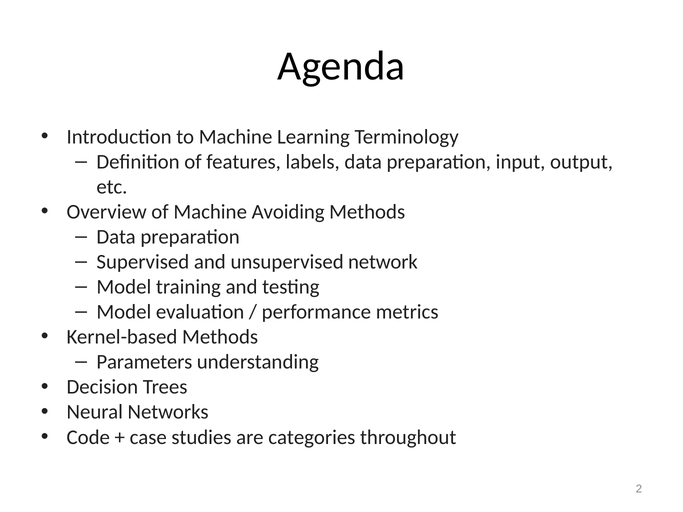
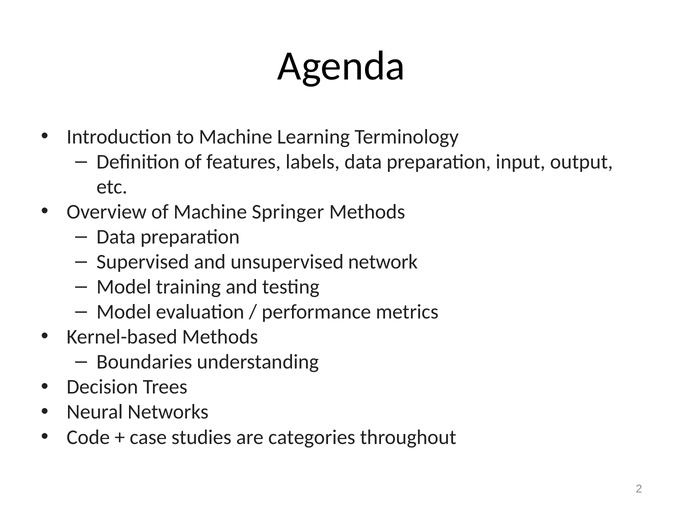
Avoiding: Avoiding -> Springer (288, 212)
Parameters: Parameters -> Boundaries (144, 362)
